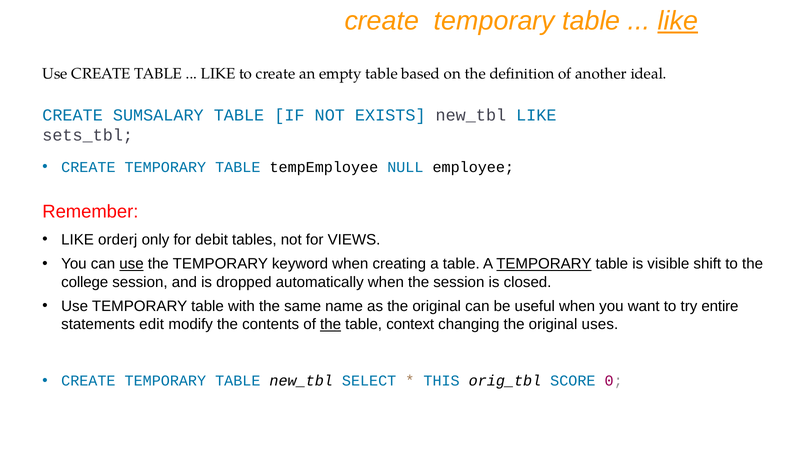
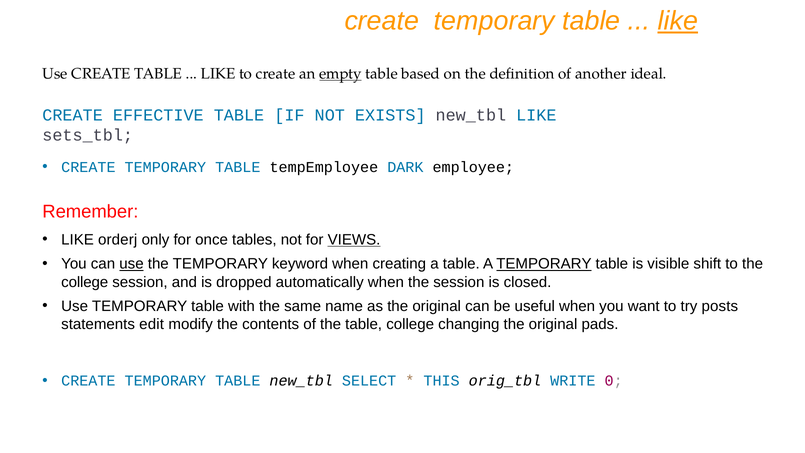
empty underline: none -> present (340, 74)
SUMSALARY: SUMSALARY -> EFFECTIVE (158, 115)
NULL: NULL -> DARK (405, 167)
debit: debit -> once (212, 240)
VIEWS underline: none -> present (354, 240)
entire: entire -> posts (720, 306)
the underline: present -> none (331, 324)
table context: context -> college (410, 324)
uses: uses -> pads (600, 324)
SCORE: SCORE -> WRITE (573, 381)
